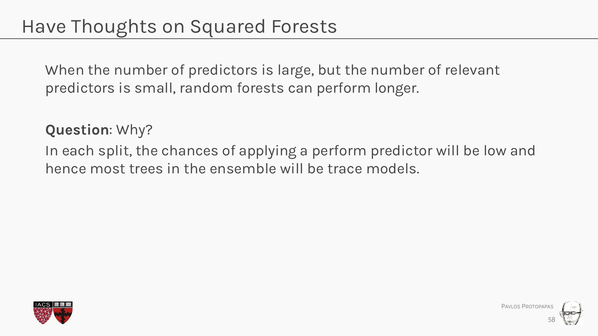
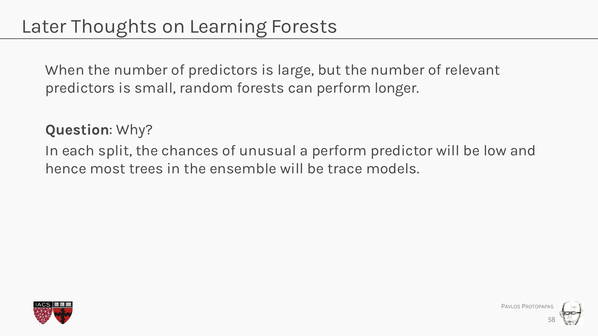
Have: Have -> Later (44, 26)
Squared: Squared -> Learning (228, 26)
applying: applying -> unusual (268, 151)
